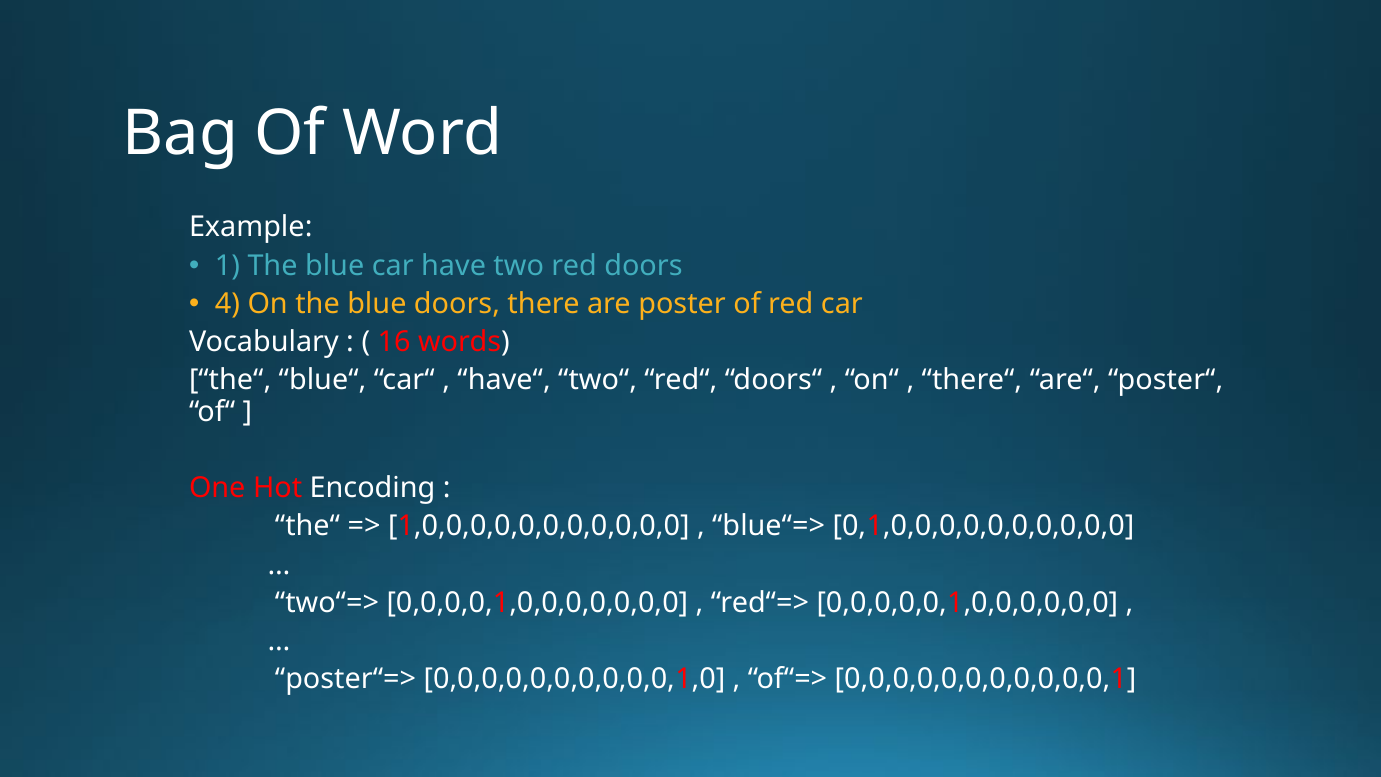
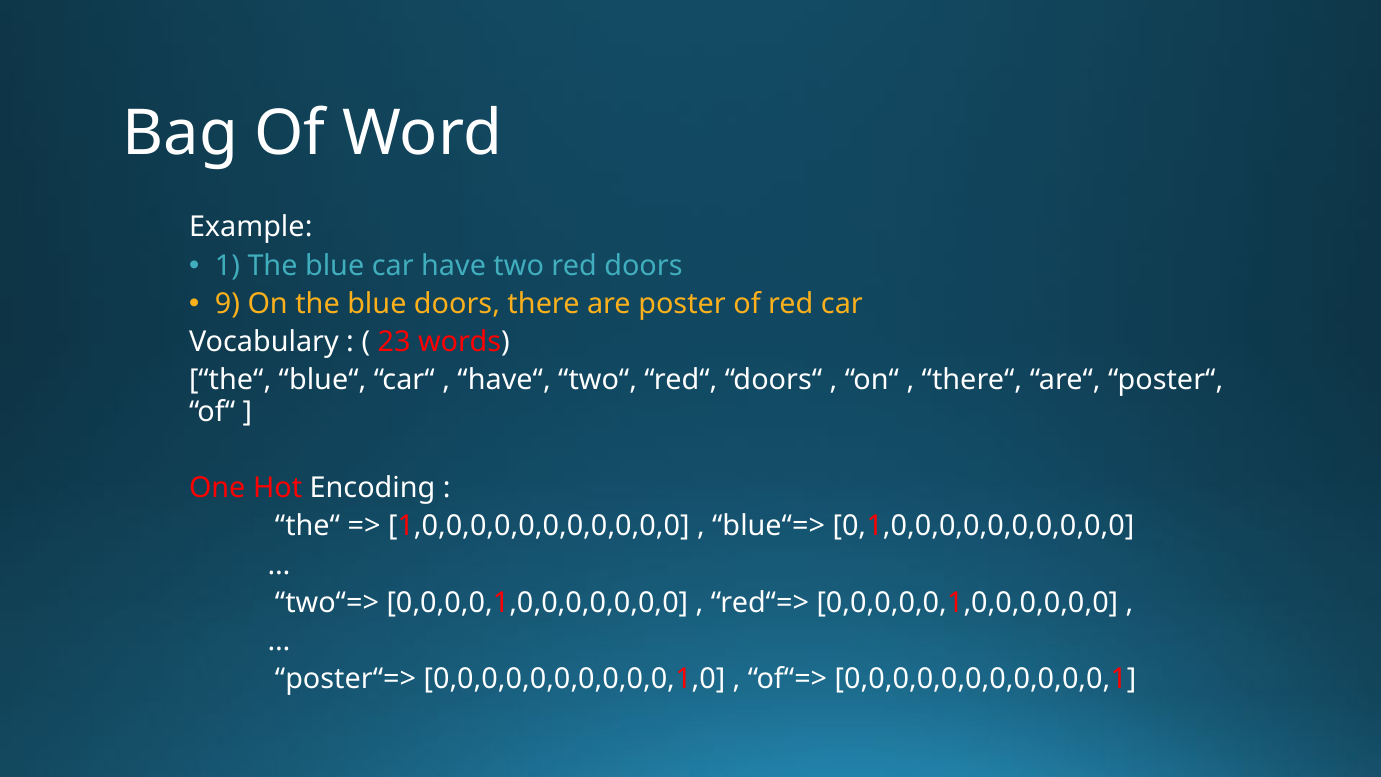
4: 4 -> 9 (227, 304)
16: 16 -> 23 (394, 342)
